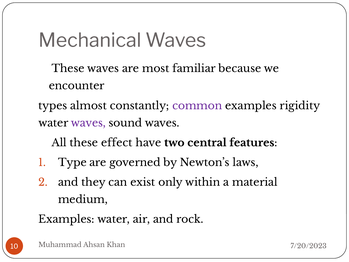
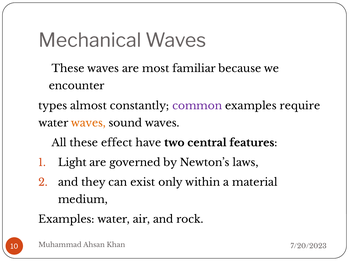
rigidity: rigidity -> require (300, 106)
waves colour: purple -> orange (88, 123)
Type: Type -> Light (72, 162)
